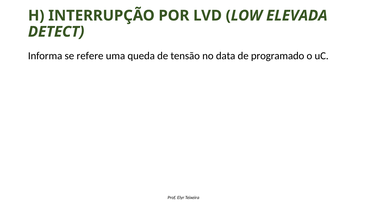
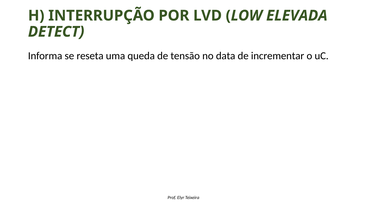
refere: refere -> reseta (90, 56)
programado: programado -> incrementar (278, 56)
